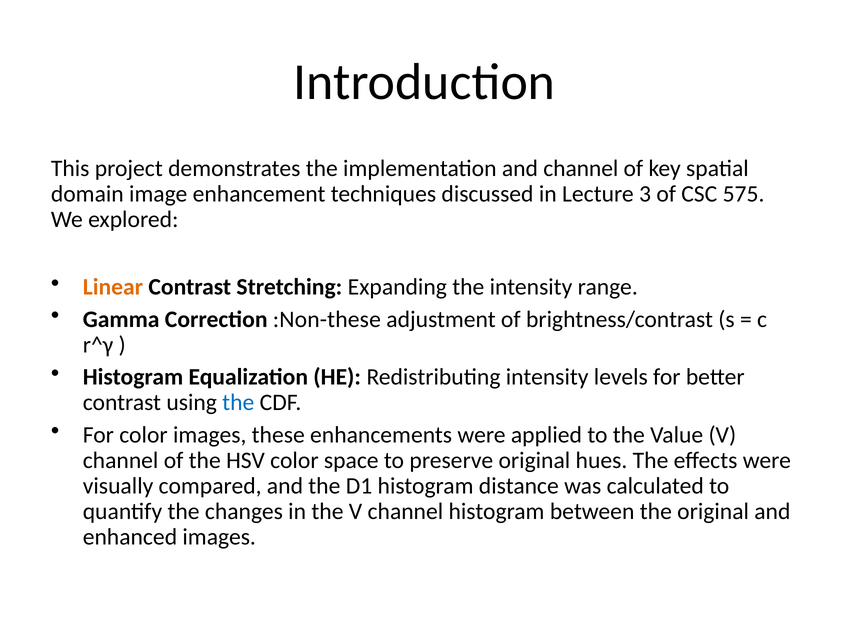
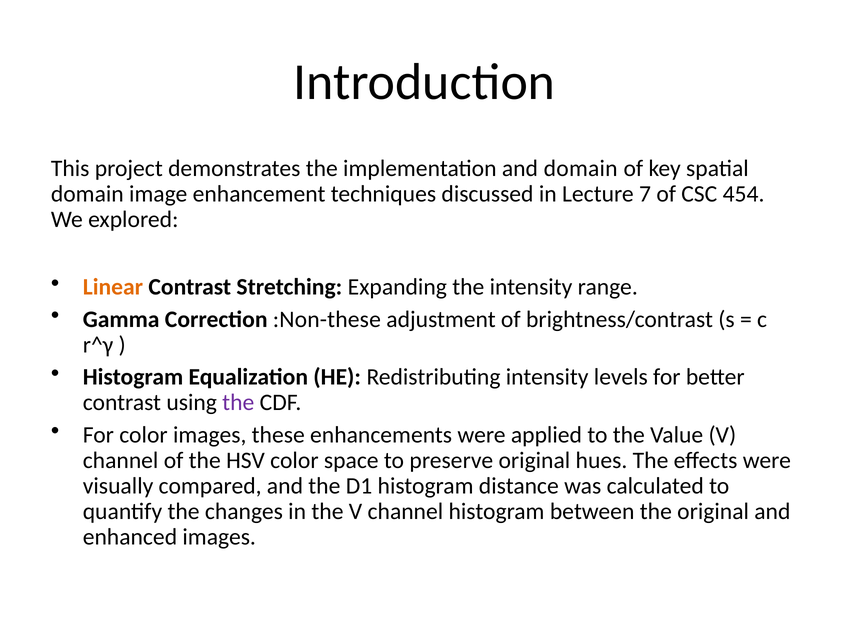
and channel: channel -> domain (581, 169)
3: 3 -> 7 (645, 194)
575: 575 -> 454 (744, 194)
the colour: blue -> purple (238, 402)
